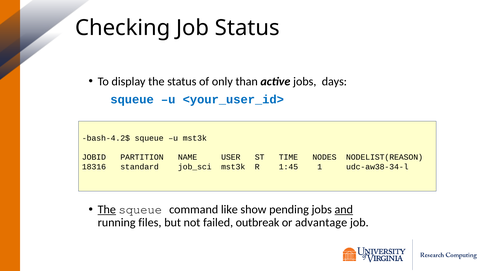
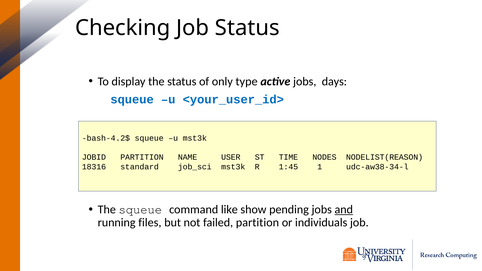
than: than -> type (247, 81)
The underline: present -> none (107, 210)
failed outbreak: outbreak -> partition (257, 223)
advantage: advantage -> individuals (321, 223)
